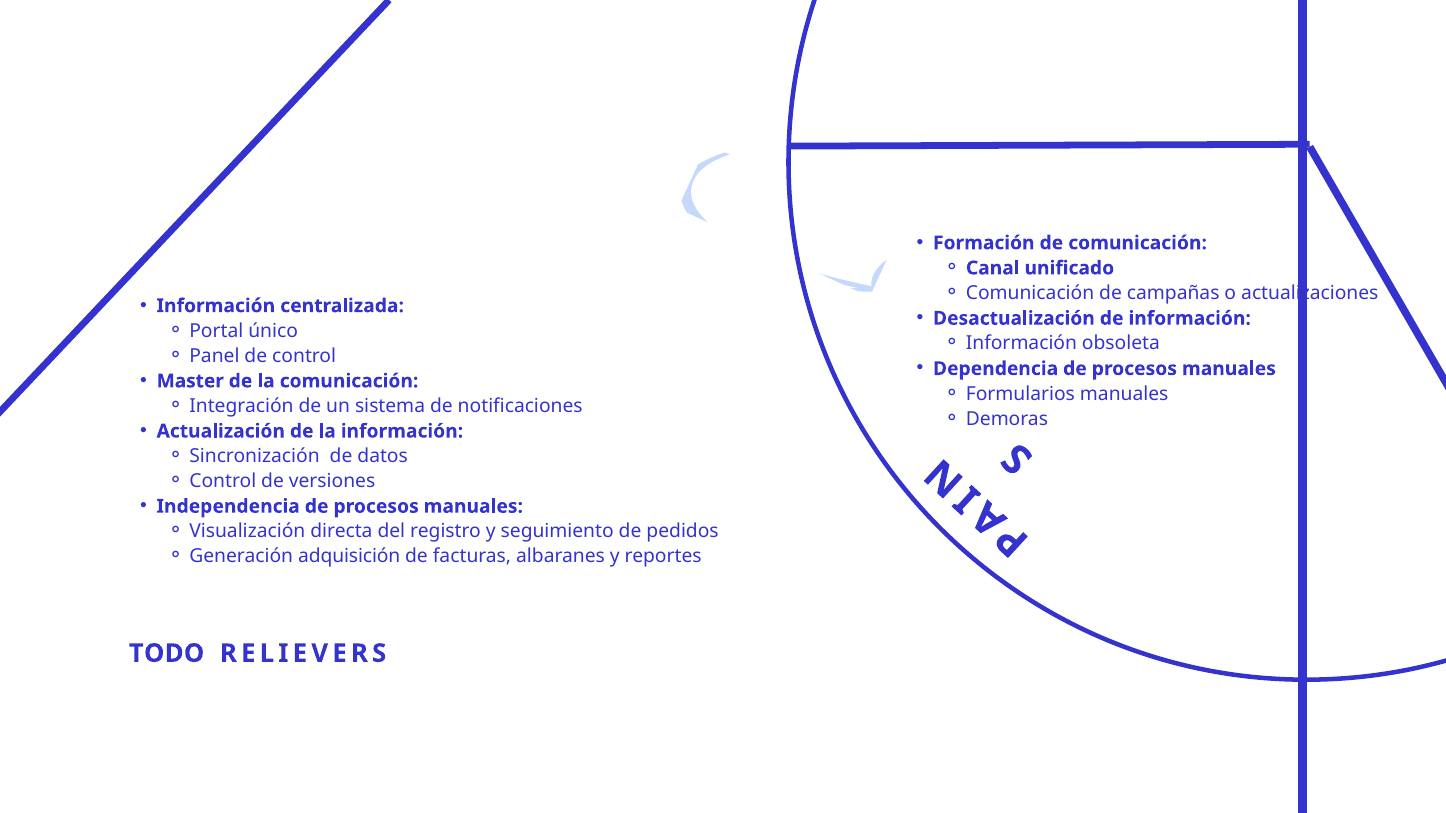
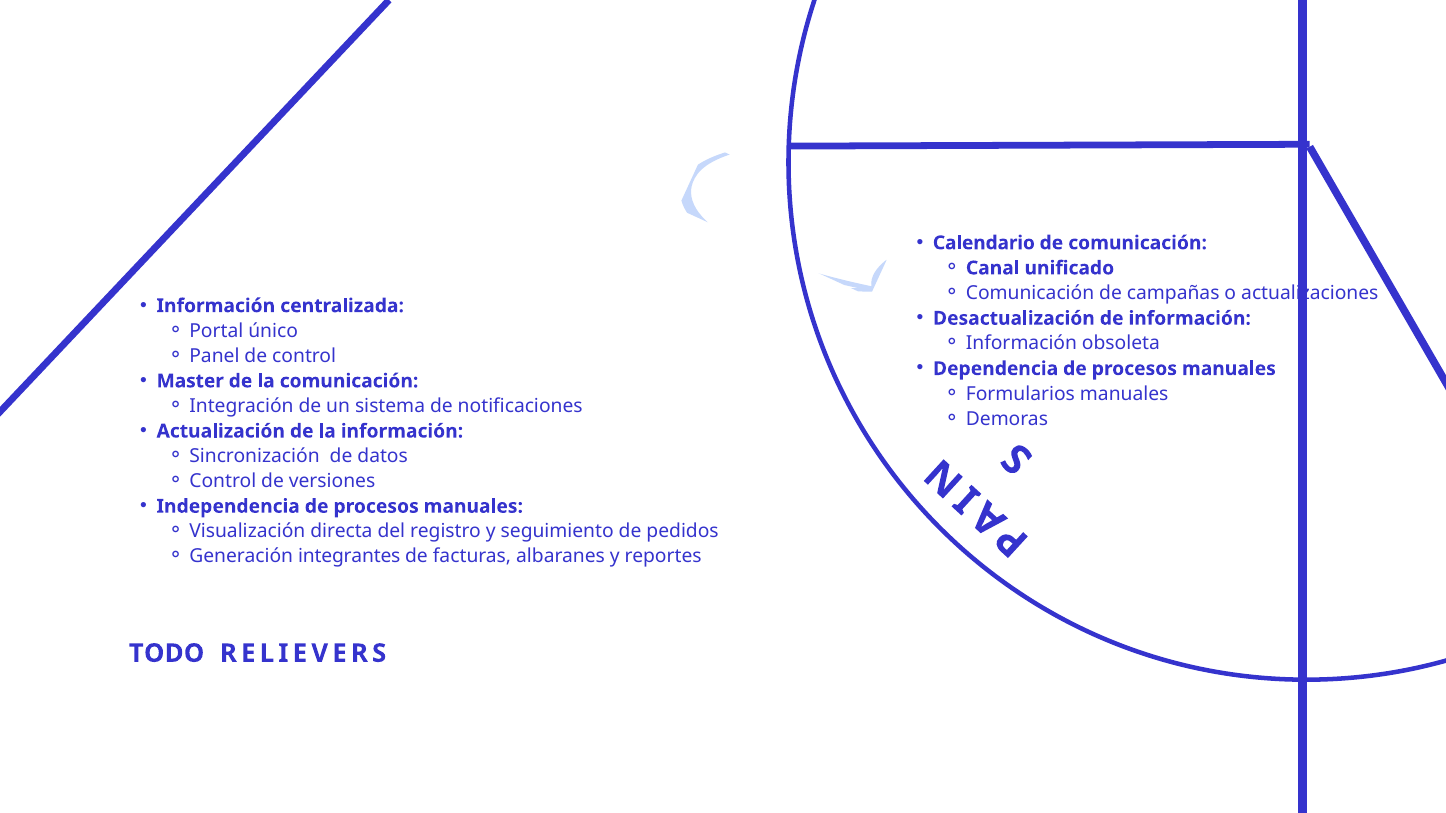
Formación: Formación -> Calendario (984, 243)
adquisición: adquisición -> integrantes (349, 557)
